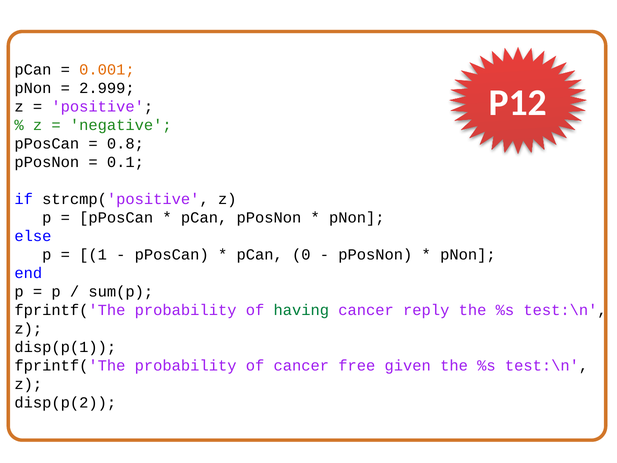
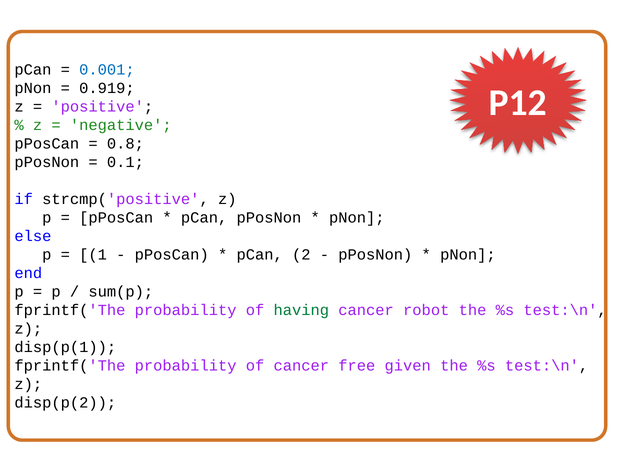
0.001 colour: orange -> blue (107, 69)
2.999: 2.999 -> 0.919 (107, 88)
0: 0 -> 2 (301, 255)
reply: reply -> robot (426, 310)
